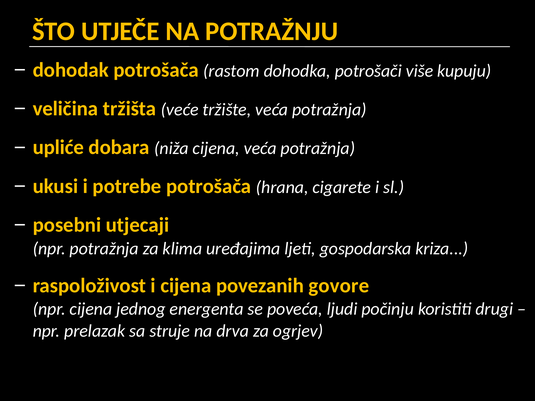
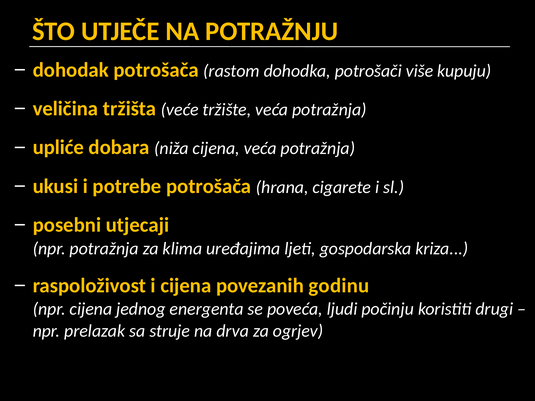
govore: govore -> godinu (339, 286)
